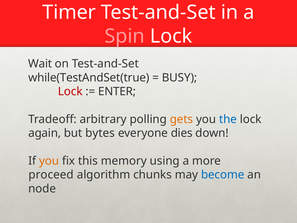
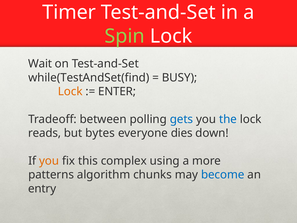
Spin colour: pink -> light green (125, 36)
while(TestAndSet(true: while(TestAndSet(true -> while(TestAndSet(find (89, 78)
Lock colour: red -> orange (70, 91)
arbitrary: arbitrary -> between (103, 119)
gets colour: orange -> blue (181, 119)
again: again -> reads (45, 133)
memory: memory -> complex (124, 161)
proceed: proceed -> patterns (51, 175)
node: node -> entry (42, 188)
